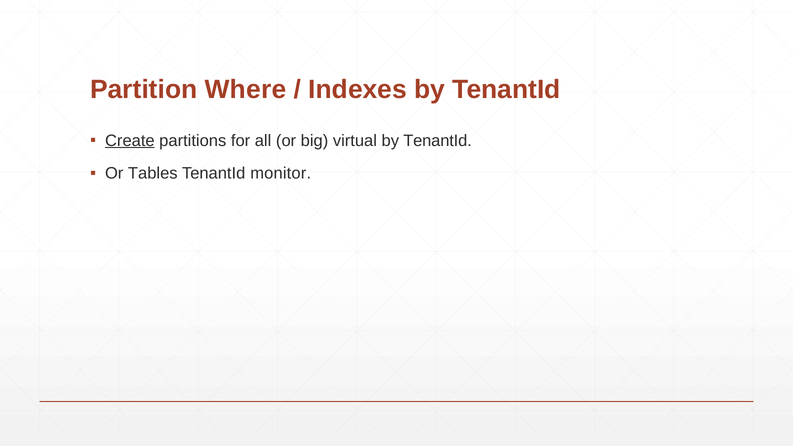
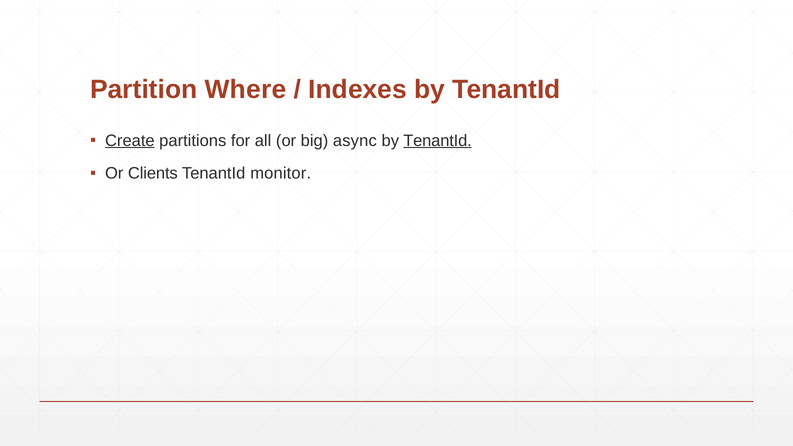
virtual: virtual -> async (355, 141)
TenantId underline: none -> present (438, 141)
Tables: Tables -> Clients (153, 173)
